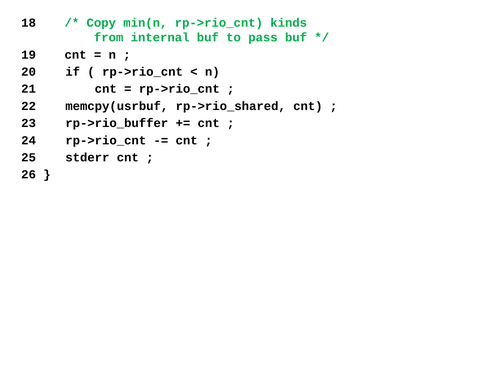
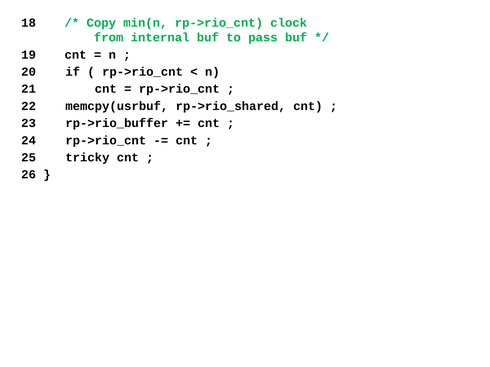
kinds: kinds -> clock (289, 23)
stderr: stderr -> tricky (87, 158)
